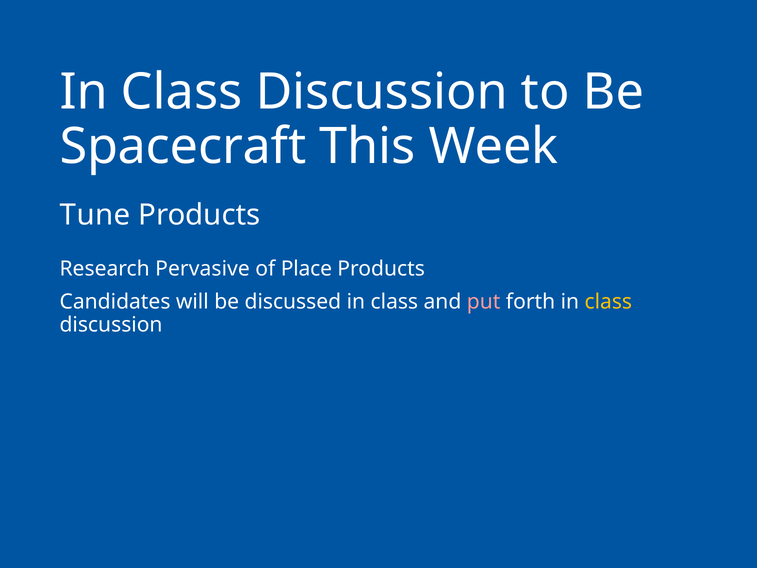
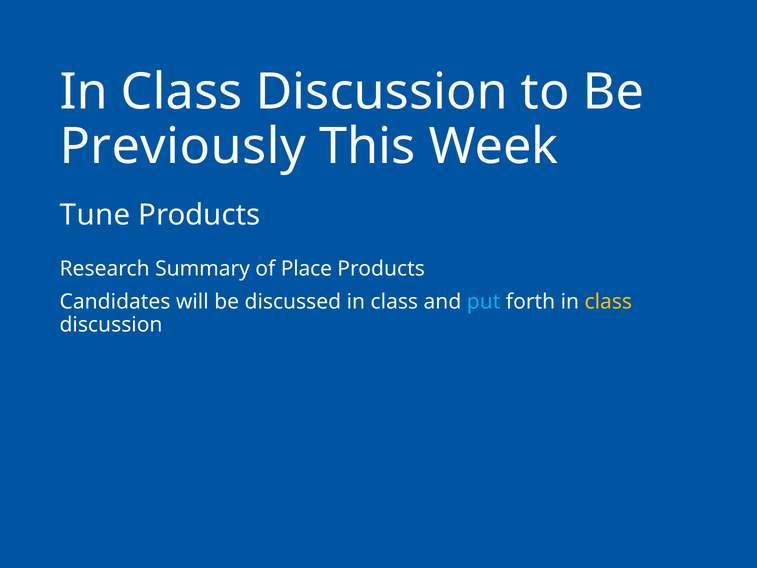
Spacecraft: Spacecraft -> Previously (183, 147)
Pervasive: Pervasive -> Summary (203, 268)
put colour: pink -> light blue (484, 302)
